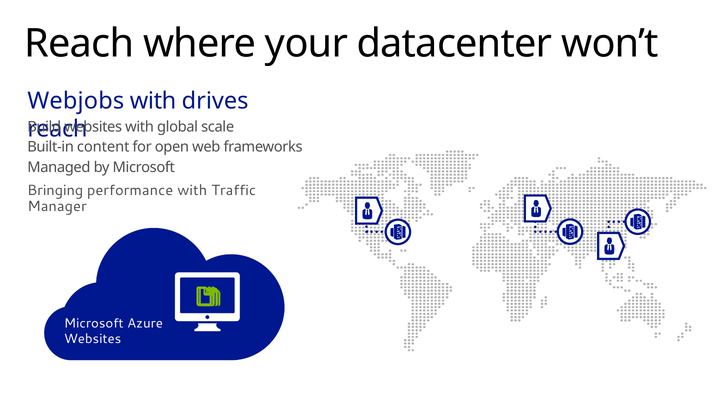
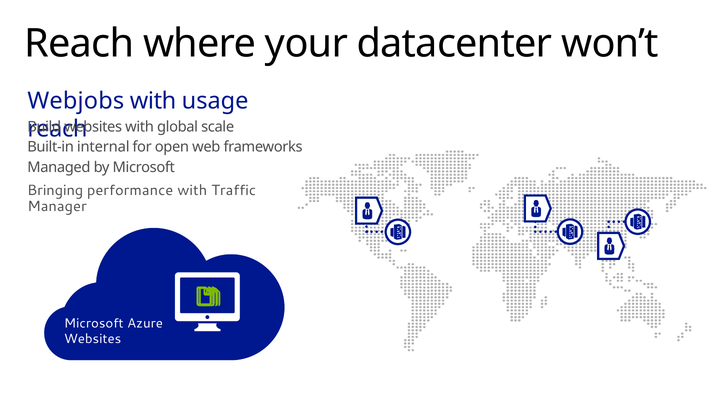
drives: drives -> usage (215, 101)
content: content -> internal (103, 147)
